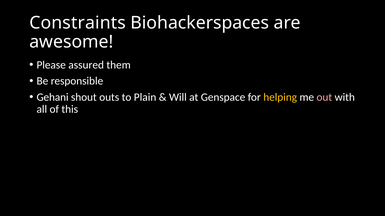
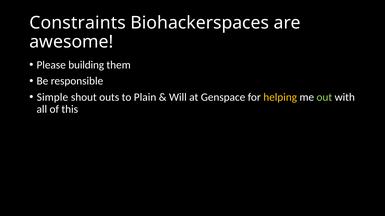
assured: assured -> building (86, 65)
Gehani: Gehani -> Simple (52, 97)
out colour: pink -> light green (324, 97)
